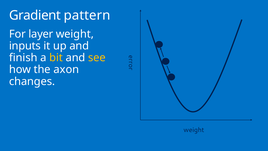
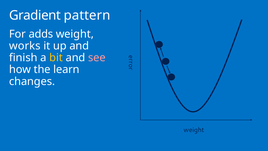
layer: layer -> adds (41, 34)
inputs: inputs -> works (25, 46)
see colour: yellow -> pink (97, 58)
axon: axon -> learn (66, 69)
